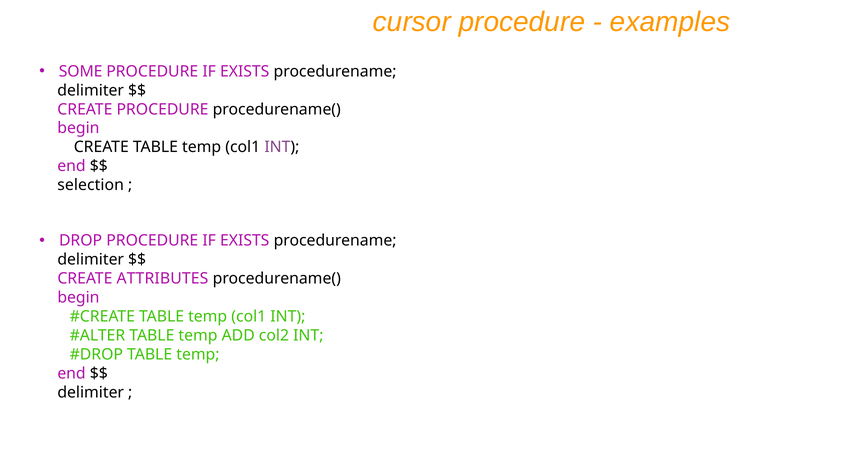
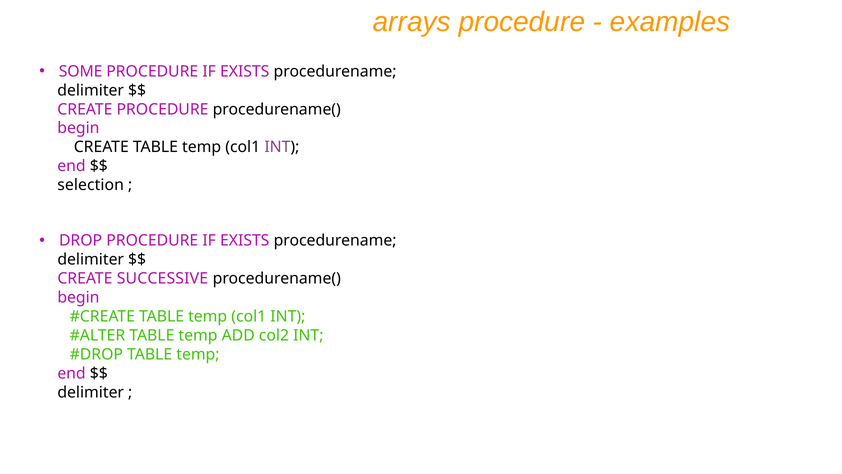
cursor: cursor -> arrays (412, 22)
ATTRIBUTES: ATTRIBUTES -> SUCCESSIVE (162, 278)
